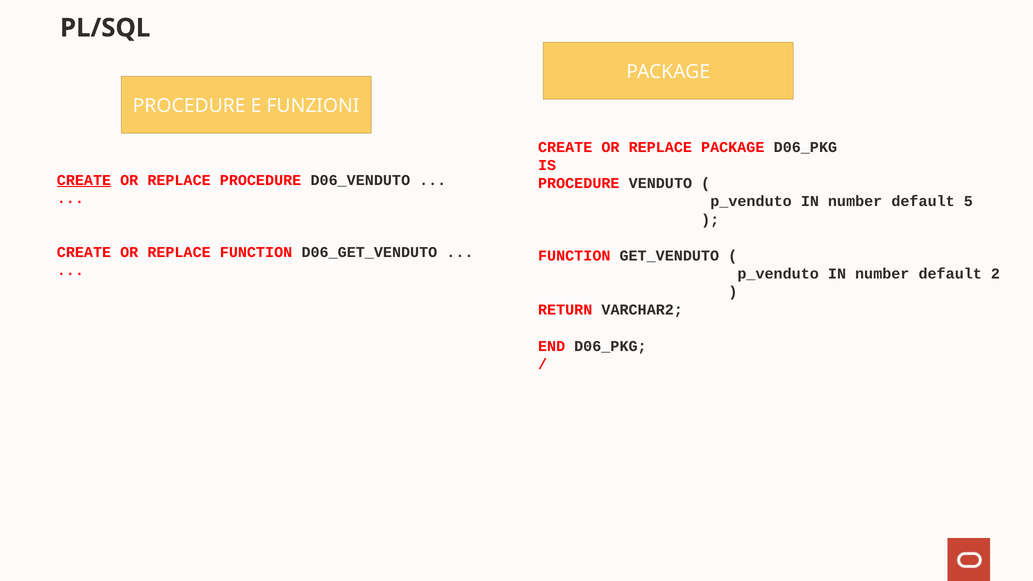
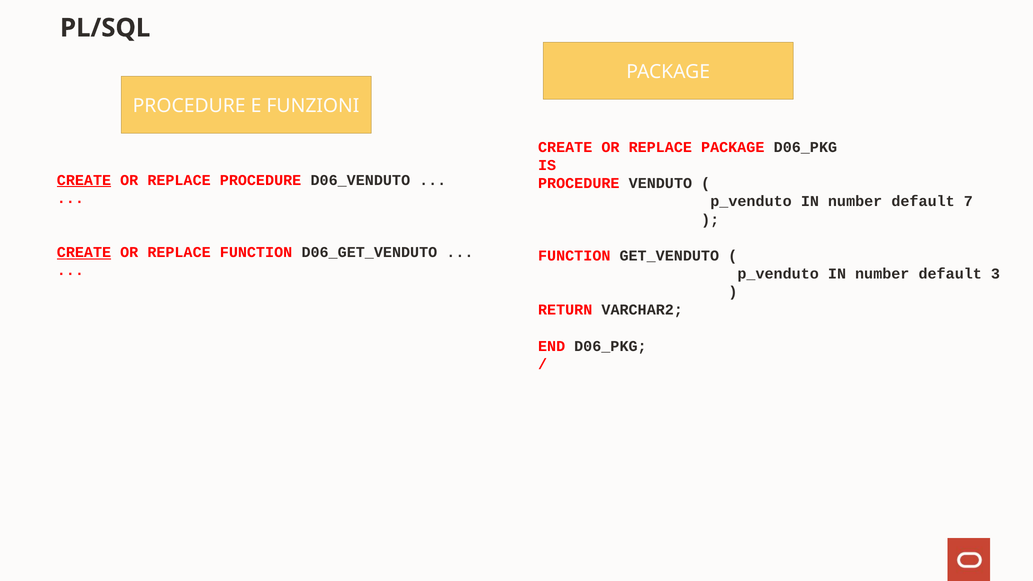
5: 5 -> 7 (968, 202)
CREATE underline: none -> present (84, 252)
2: 2 -> 3 (995, 274)
